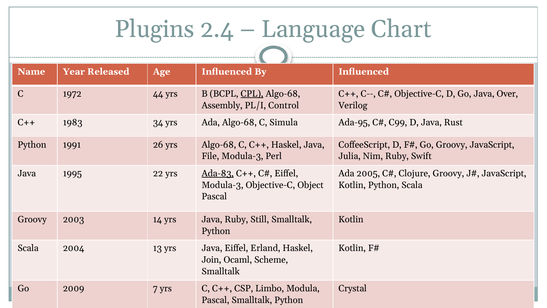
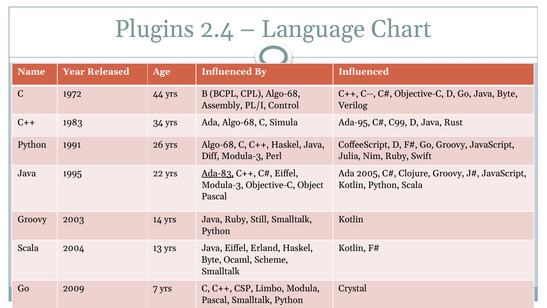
CPL underline: present -> none (252, 94)
Java Over: Over -> Byte (507, 94)
File: File -> Diff (210, 156)
Join: Join -> Byte (211, 260)
